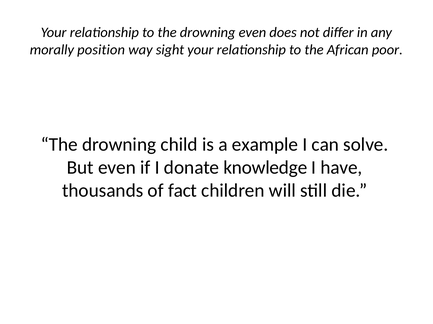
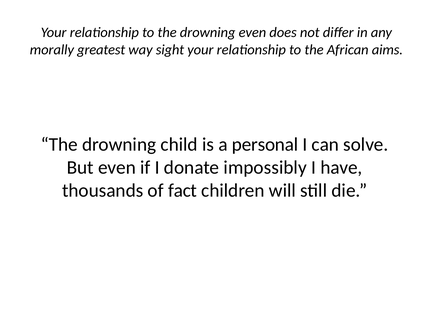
position: position -> greatest (101, 50)
poor: poor -> aims (387, 50)
example: example -> personal (265, 145)
knowledge: knowledge -> impossibly (265, 168)
